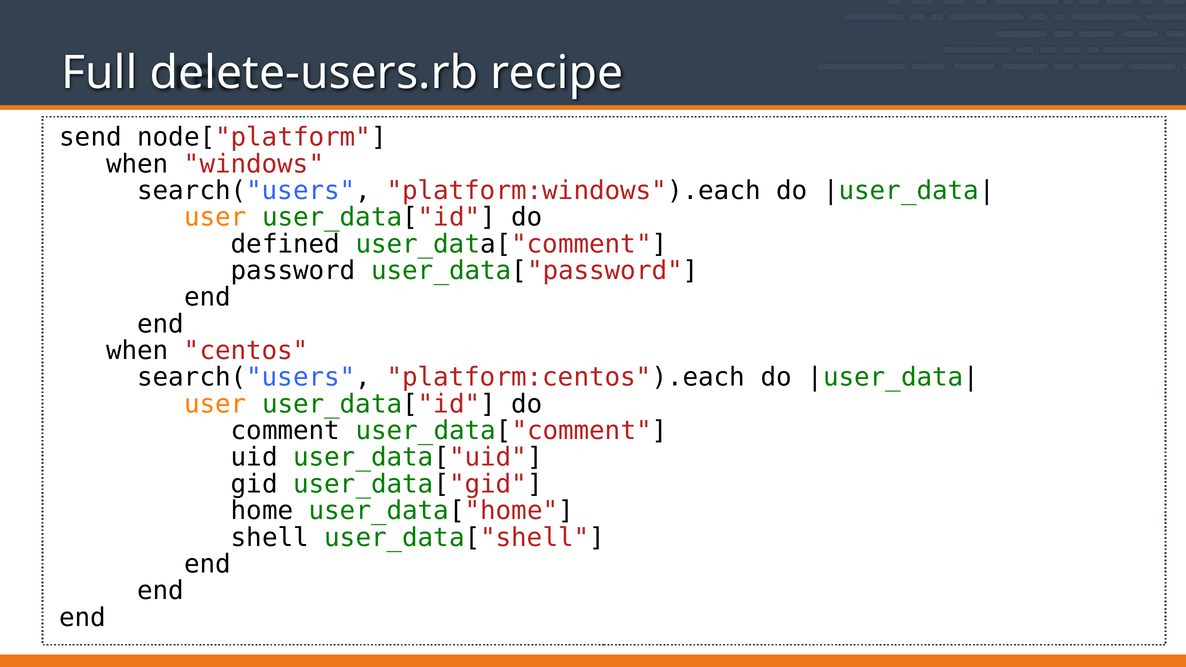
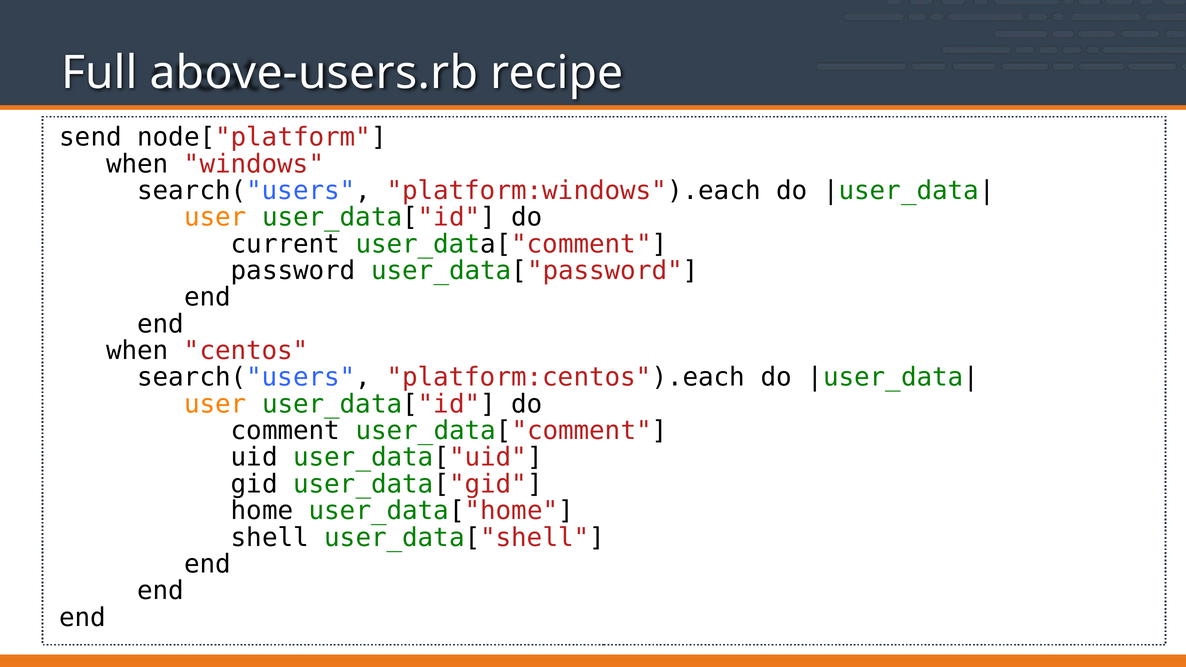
delete-users.rb: delete-users.rb -> above-users.rb (314, 73)
defined: defined -> current (285, 244)
